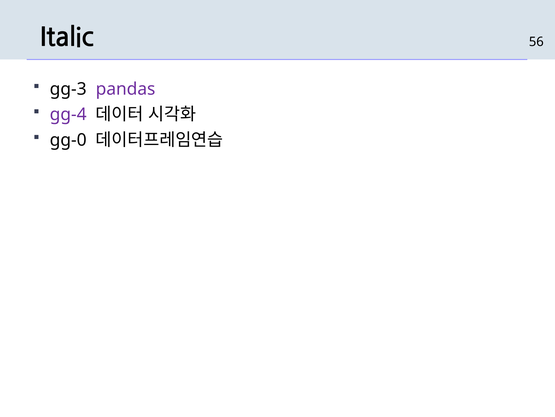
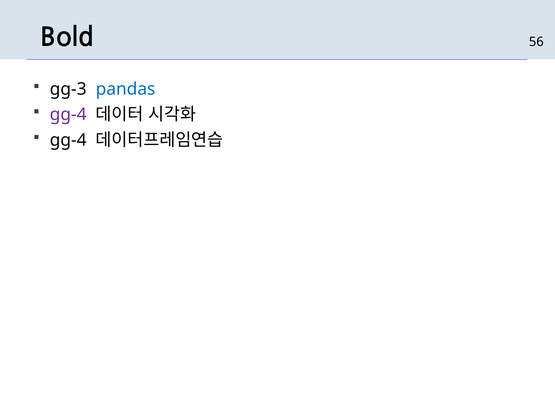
Italic: Italic -> Bold (67, 37)
pandas colour: purple -> blue (126, 89)
gg-0: gg-0 -> gg-4 (68, 140)
